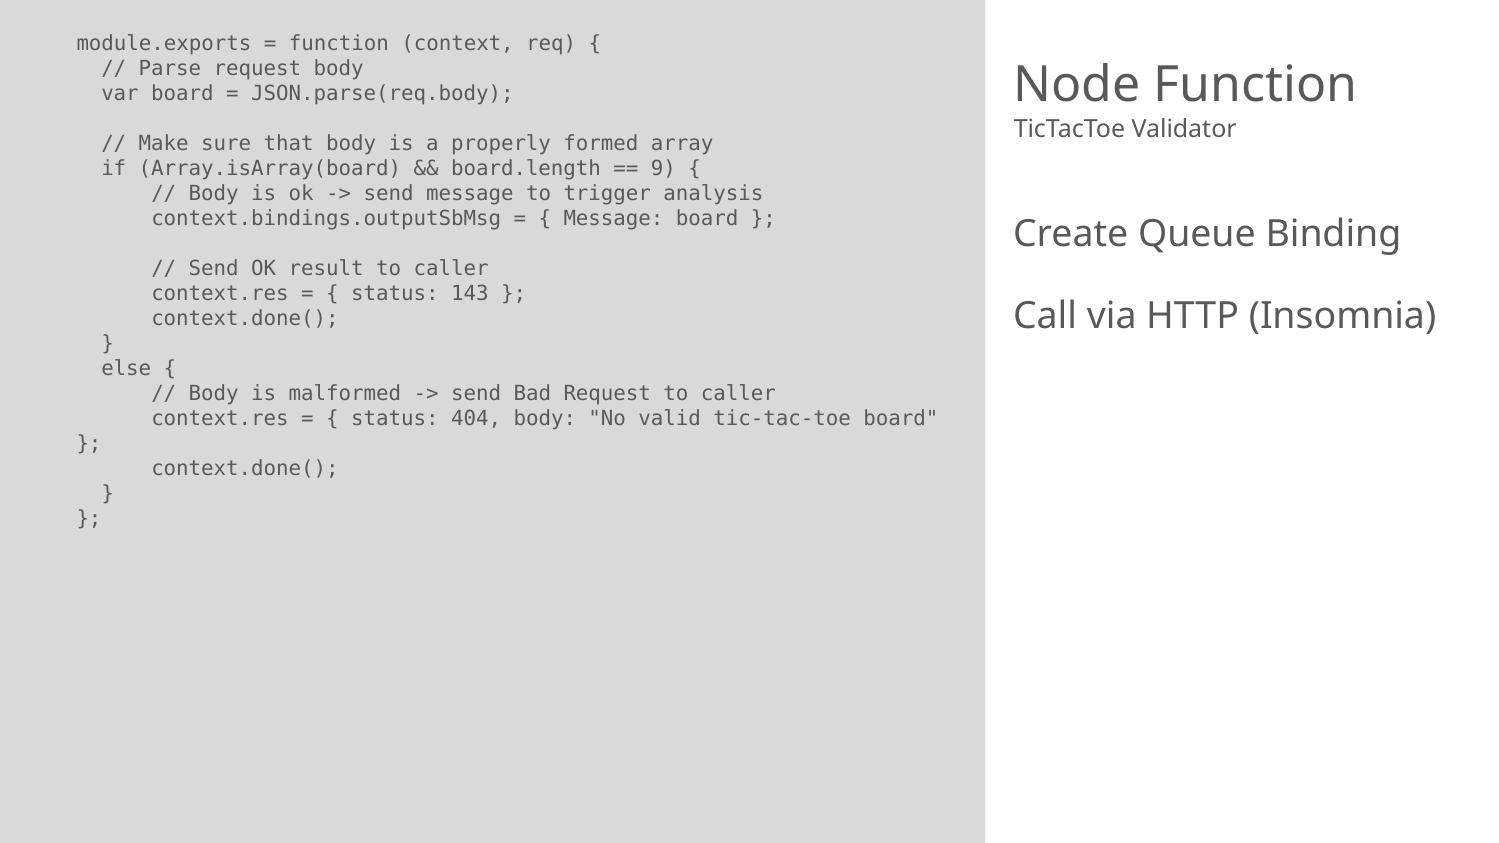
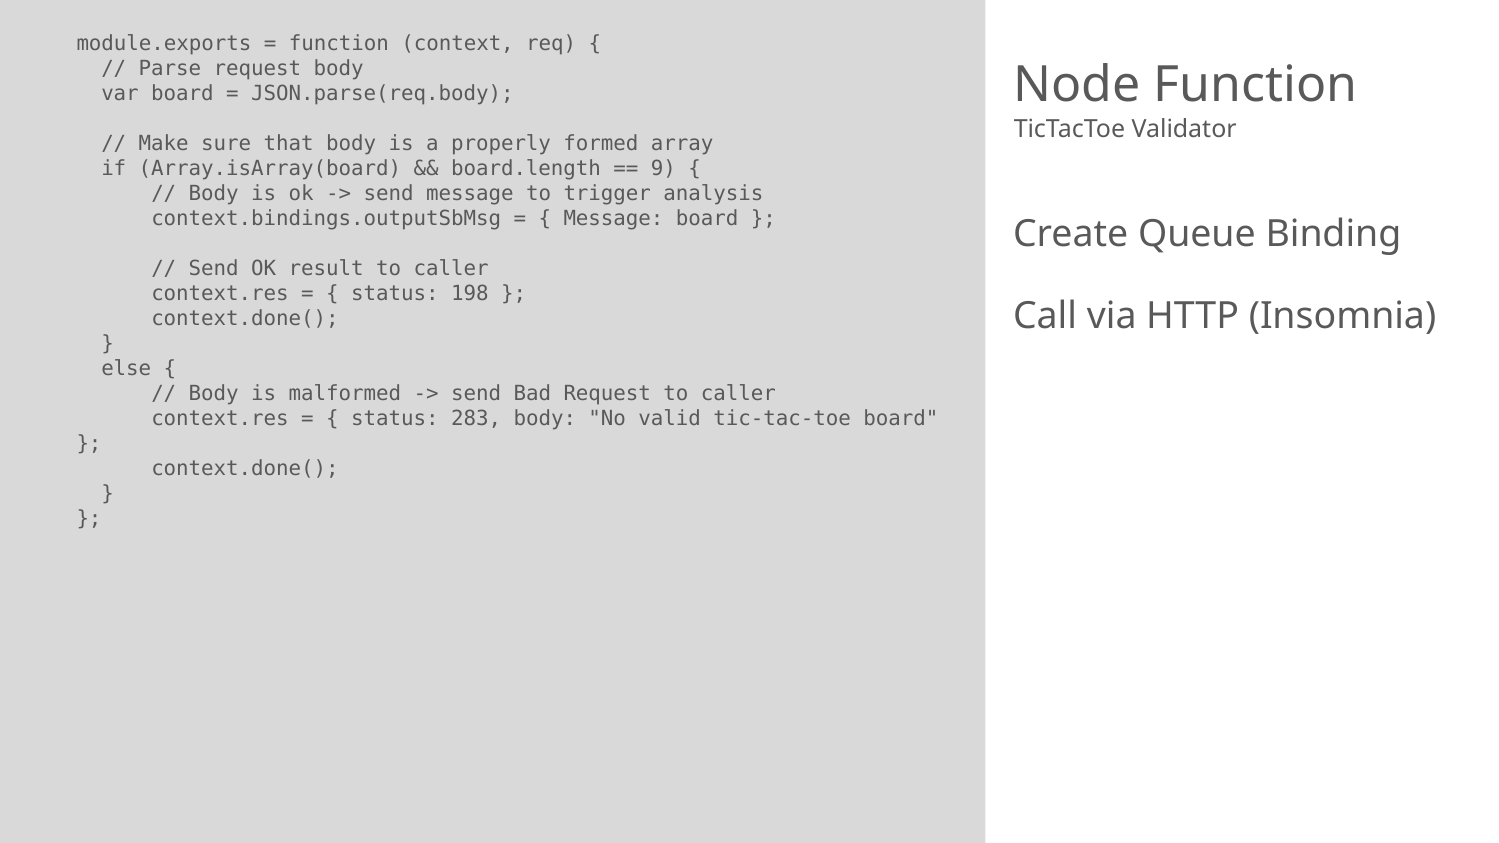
143: 143 -> 198 (470, 293)
404: 404 -> 283 (476, 419)
